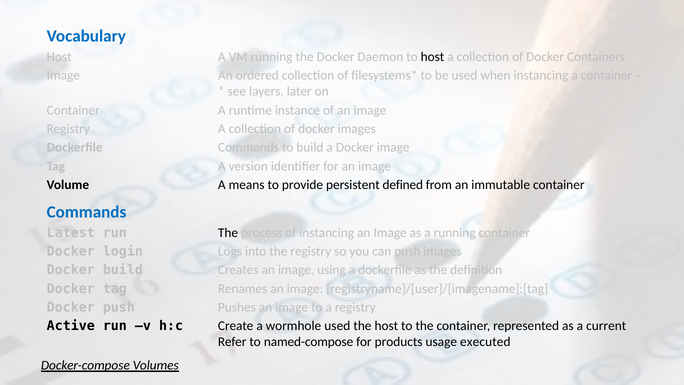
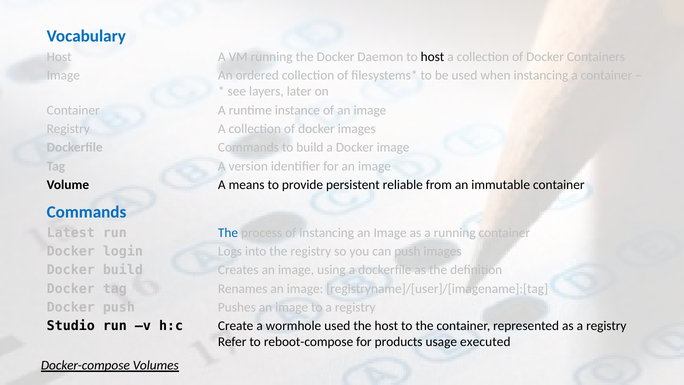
defined: defined -> reliable (403, 185)
The colour: black -> blue (228, 233)
Active: Active -> Studio (71, 326)
as a current: current -> registry (606, 326)
named-compose: named-compose -> reboot-compose (309, 342)
